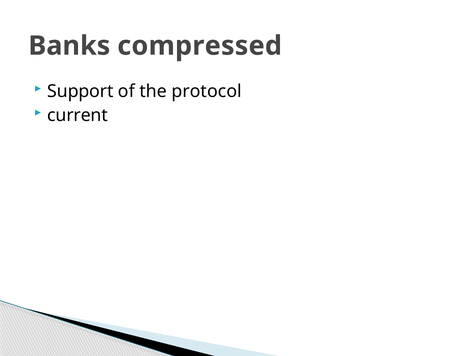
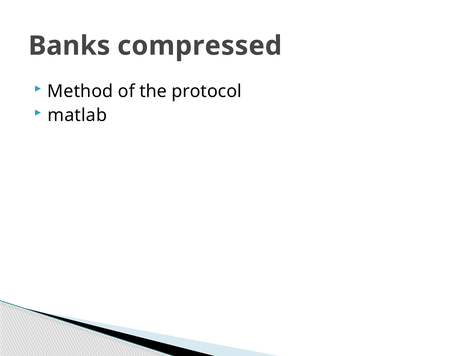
Support: Support -> Method (80, 91)
current: current -> matlab (77, 115)
